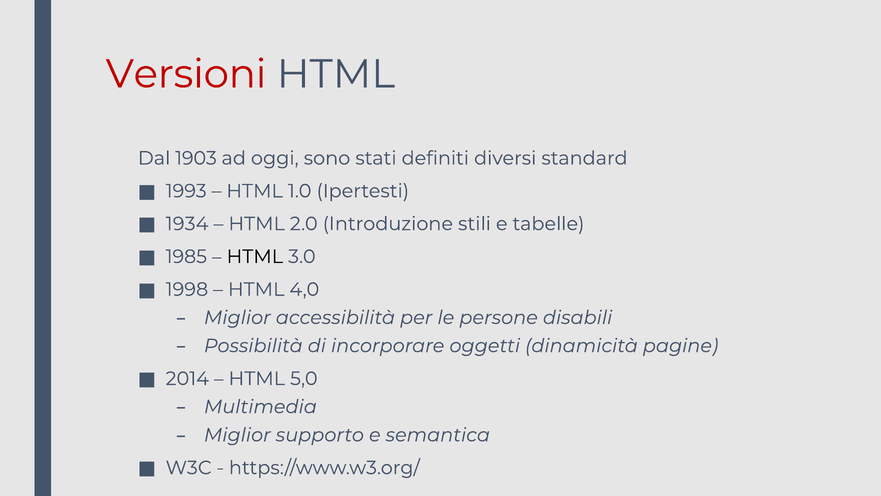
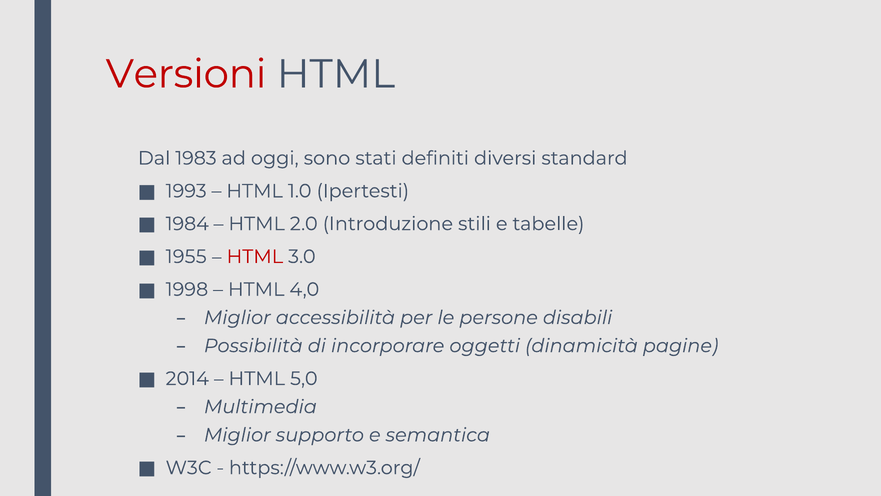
1903: 1903 -> 1983 (196, 158)
1934: 1934 -> 1984 (187, 224)
1985: 1985 -> 1955 (186, 256)
HTML colour: black -> red (255, 256)
